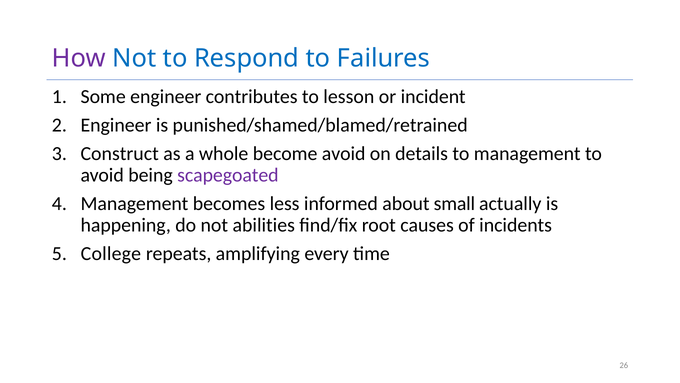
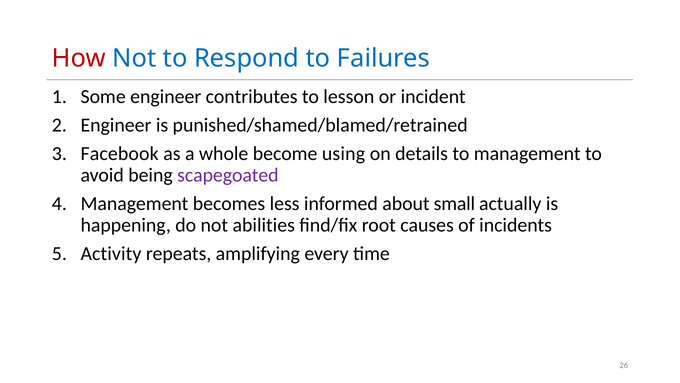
How colour: purple -> red (79, 58)
Construct: Construct -> Facebook (120, 154)
become avoid: avoid -> using (344, 154)
College: College -> Activity (111, 253)
